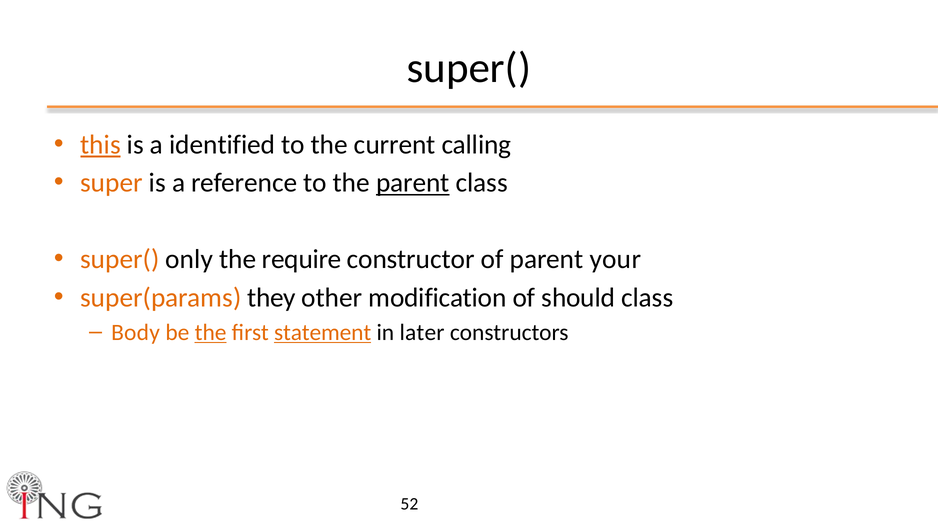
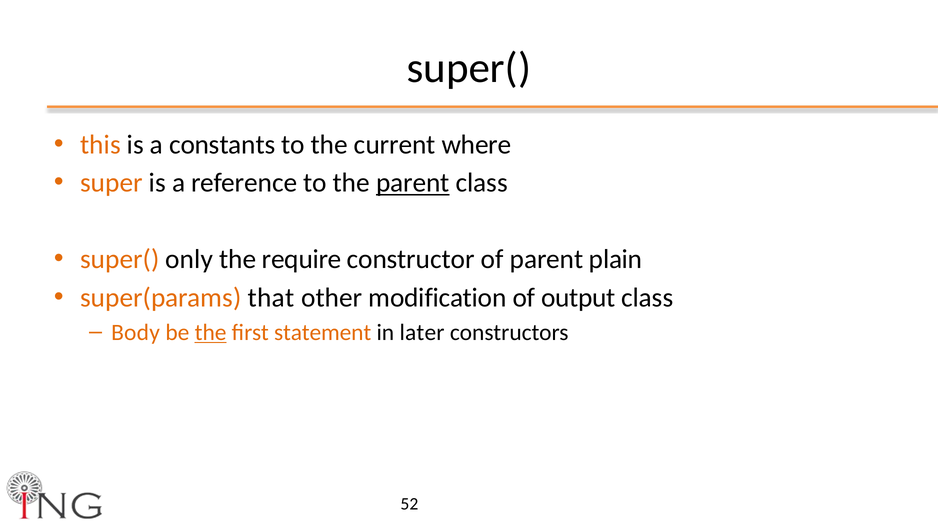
this underline: present -> none (101, 145)
identified: identified -> constants (222, 145)
calling: calling -> where (476, 145)
your: your -> plain (616, 260)
they: they -> that (271, 298)
should: should -> output (578, 298)
statement underline: present -> none (323, 333)
